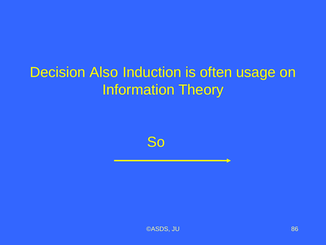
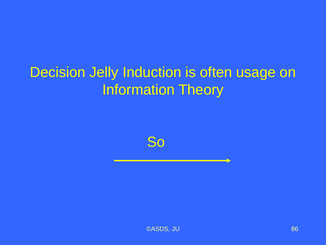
Also: Also -> Jelly (104, 72)
